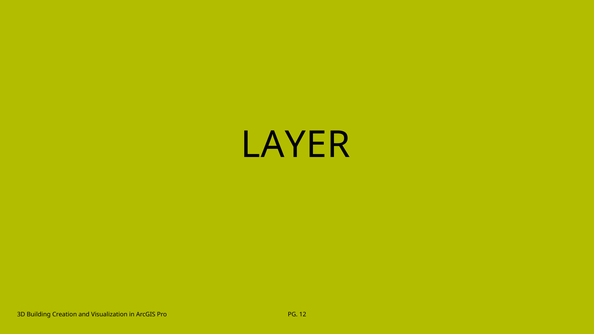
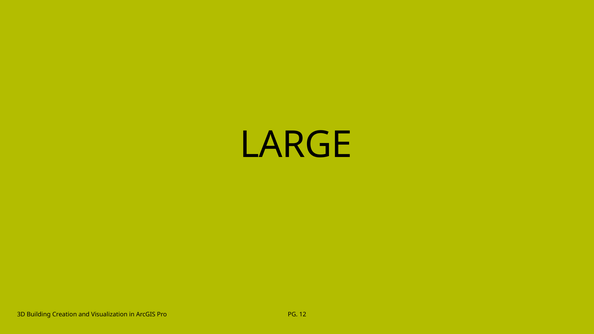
LAYER: LAYER -> LARGE (296, 145)
